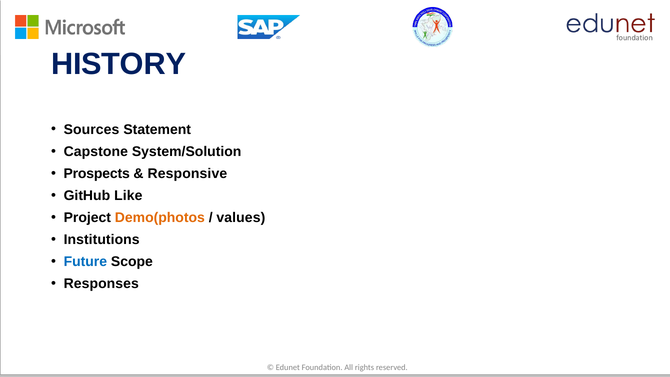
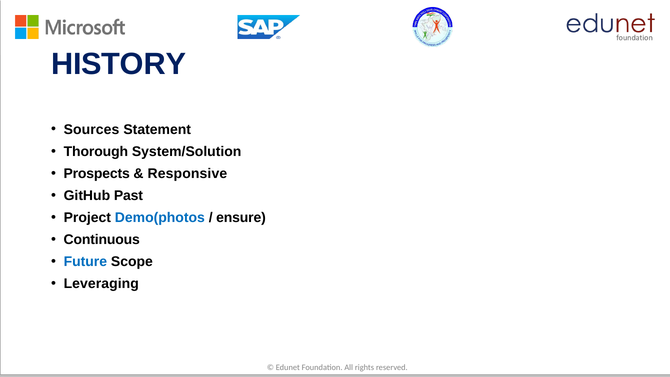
Capstone: Capstone -> Thorough (96, 151)
Like: Like -> Past (128, 196)
Demo(photos colour: orange -> blue (160, 218)
values: values -> ensure (241, 218)
Institutions: Institutions -> Continuous (102, 240)
Responses: Responses -> Leveraging (101, 284)
